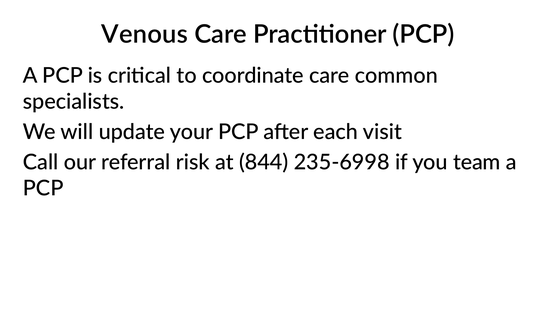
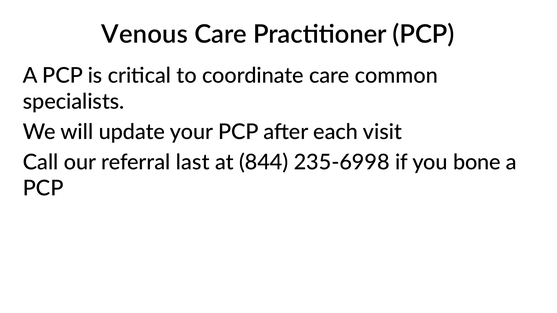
risk: risk -> last (193, 163)
team: team -> bone (477, 163)
